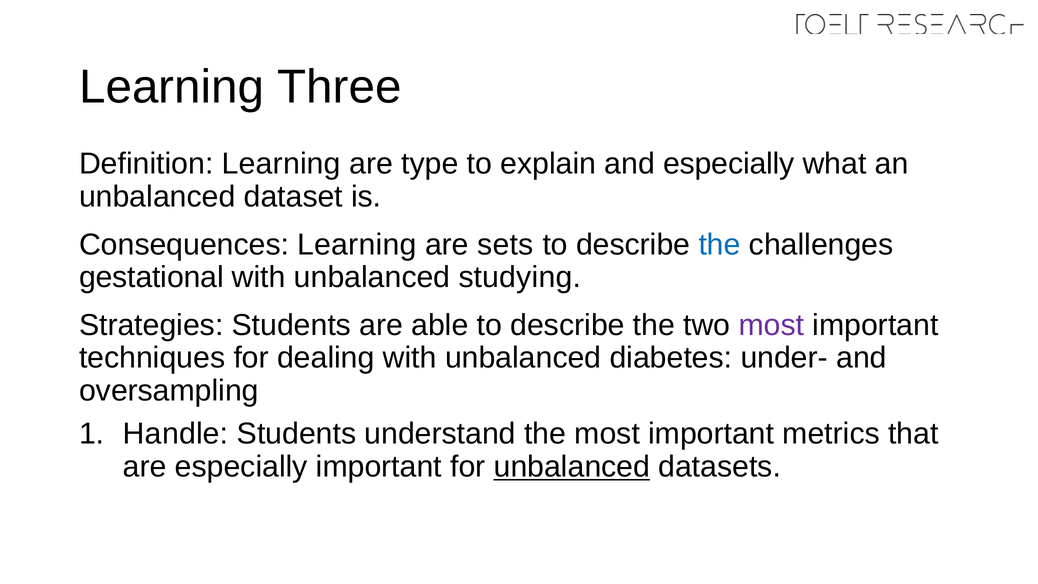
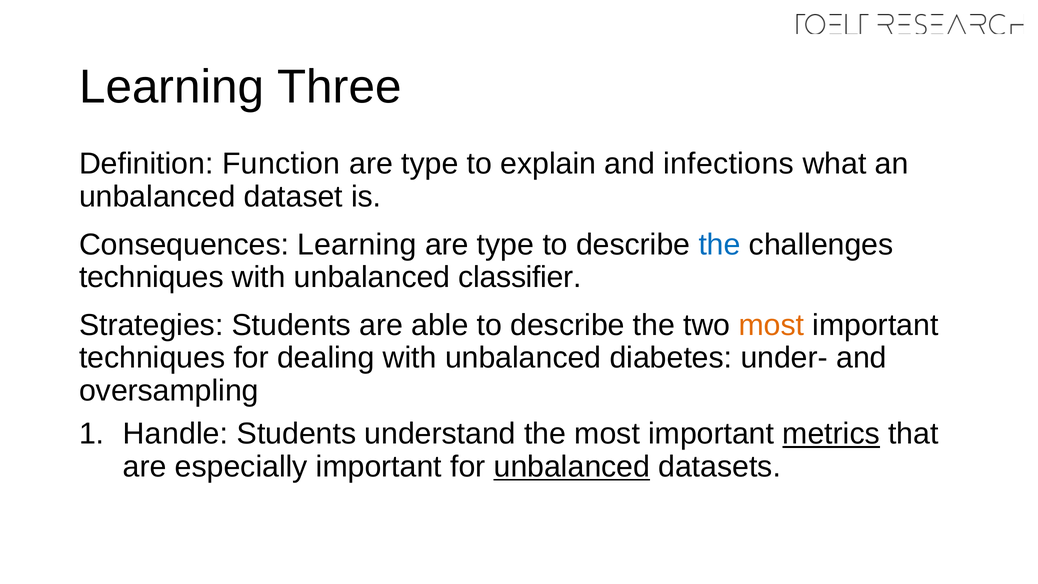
Definition Learning: Learning -> Function (281, 164)
and especially: especially -> infections (729, 164)
sets: sets -> type (506, 245)
gestational: gestational -> techniques (151, 277)
studying: studying -> classifier (520, 277)
most colour: purple -> orange (771, 325)
metrics underline: none -> present (831, 434)
